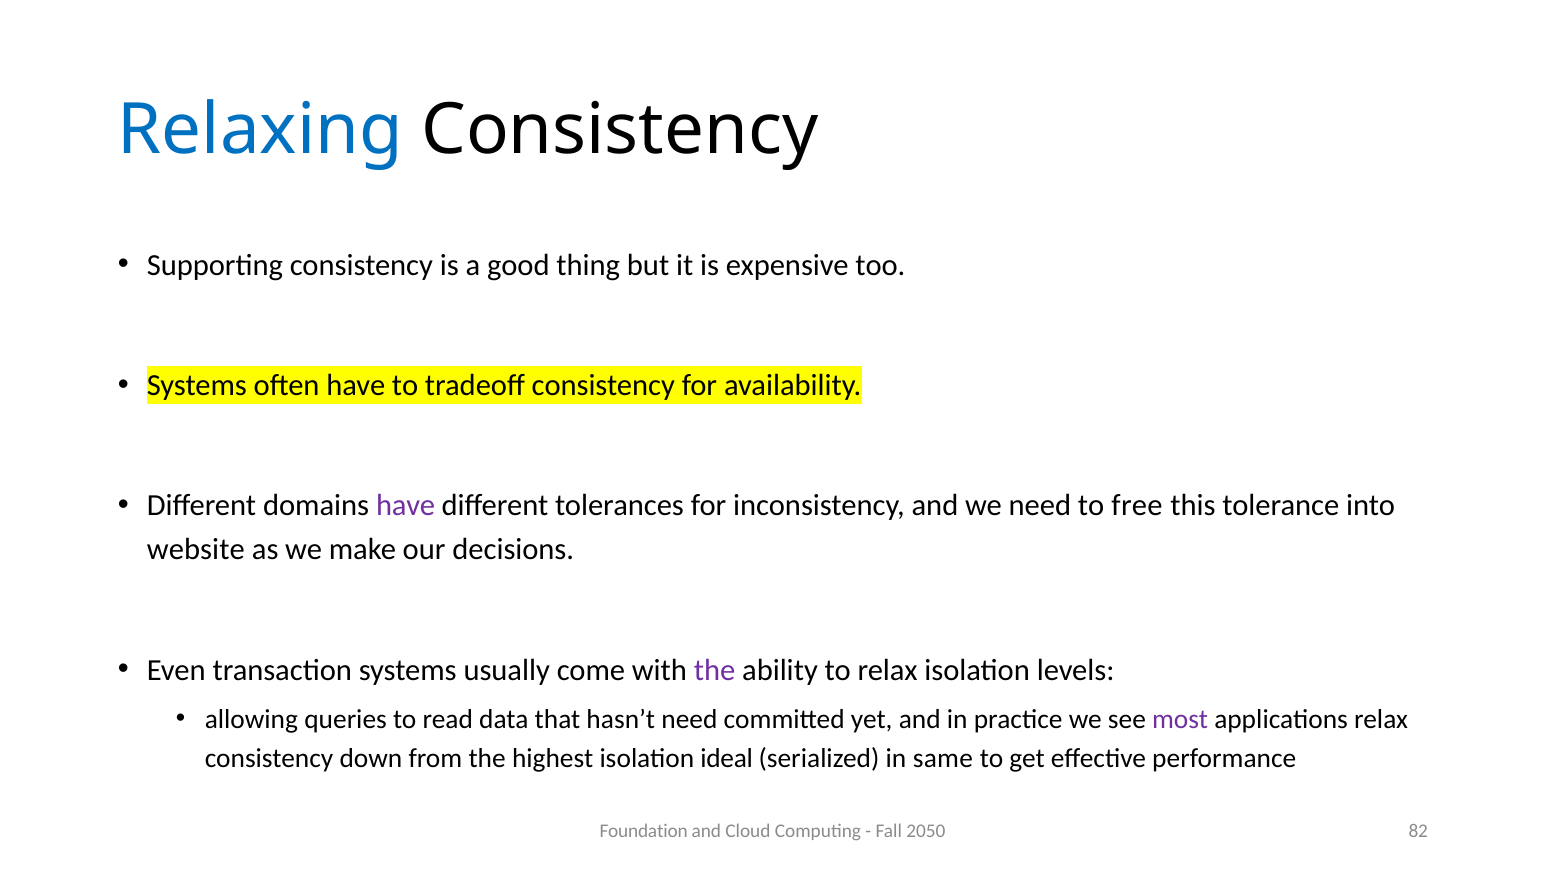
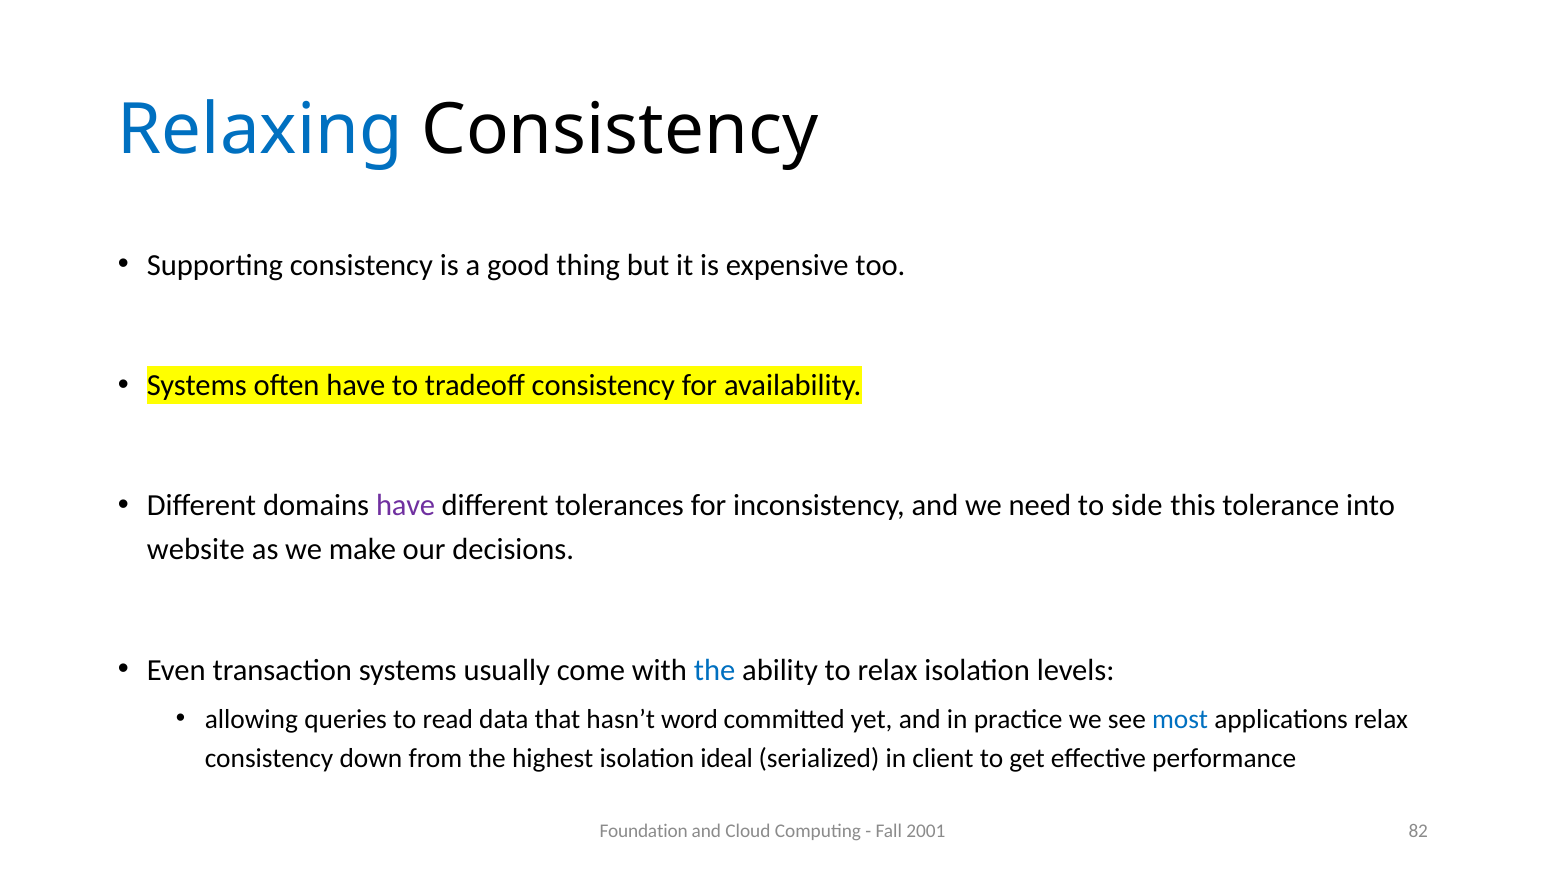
free: free -> side (1137, 506)
the colour: purple -> blue (715, 670)
hasn’t need: need -> word (690, 719)
most colour: purple -> blue (1180, 719)
same: same -> client (943, 758)
2050: 2050 -> 2001 (926, 830)
